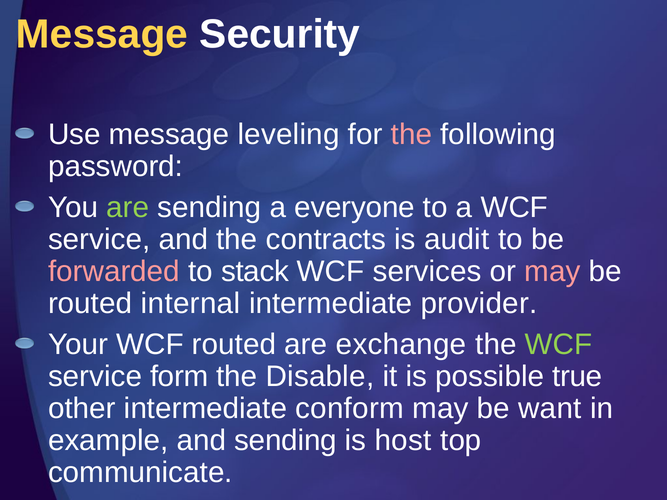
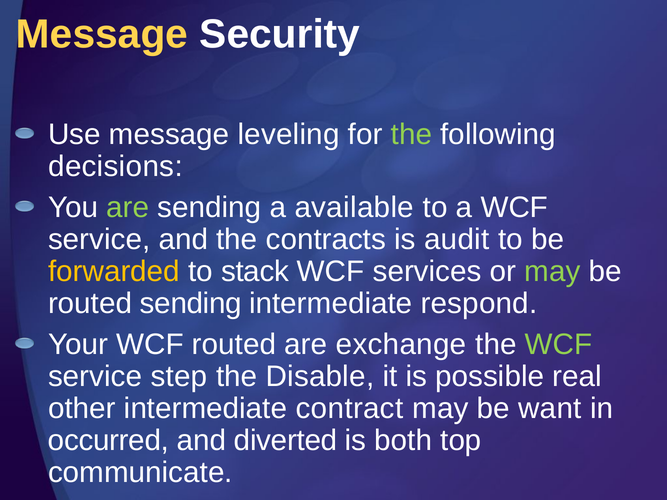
the colour: pink -> light green (411, 135)
password: password -> decisions (116, 167)
everyone: everyone -> available (354, 208)
forwarded colour: pink -> yellow (114, 272)
may colour: pink -> light green (552, 272)
routed internal: internal -> sending (191, 304)
provider: provider -> respond (479, 304)
form: form -> step (179, 377)
true: true -> real (577, 377)
conform: conform -> contract (350, 409)
example: example -> occurred (108, 441)
and sending: sending -> diverted (286, 441)
host: host -> both (403, 441)
